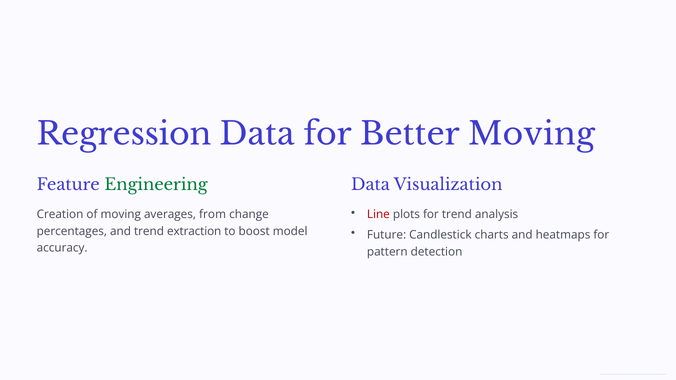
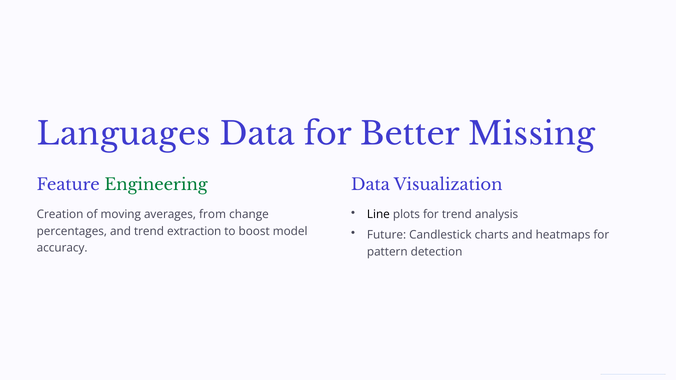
Regression: Regression -> Languages (124, 134)
Better Moving: Moving -> Missing (532, 134)
Line colour: red -> black (378, 215)
